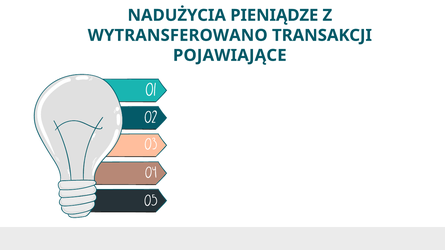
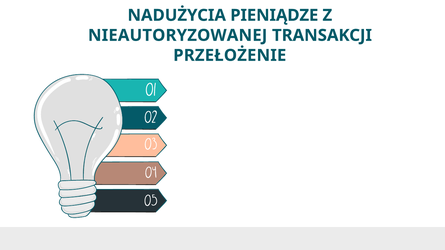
WYTRANSFEROWANO: WYTRANSFEROWANO -> NIEAUTORYZOWANEJ (178, 35)
POJAWIAJĄCE: POJAWIAJĄCE -> PRZEŁOŻENIE (230, 55)
